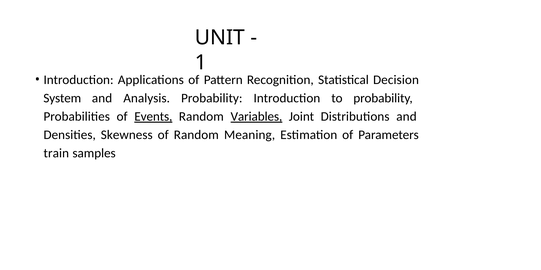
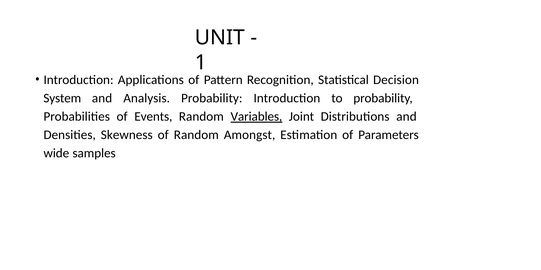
Events underline: present -> none (153, 117)
Meaning: Meaning -> Amongst (250, 135)
train: train -> wide (56, 154)
